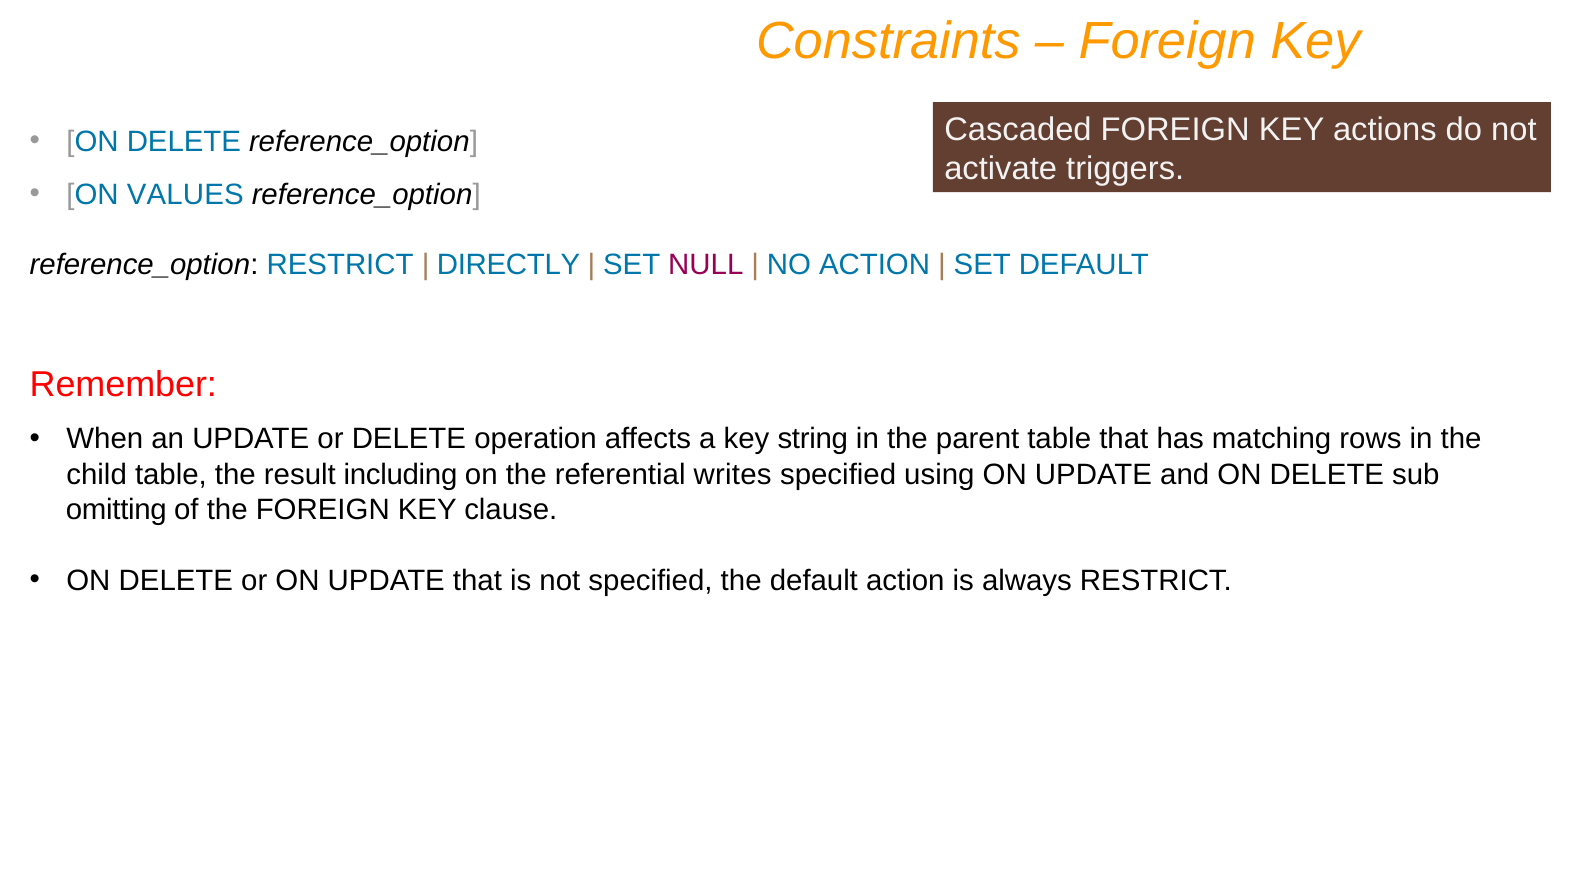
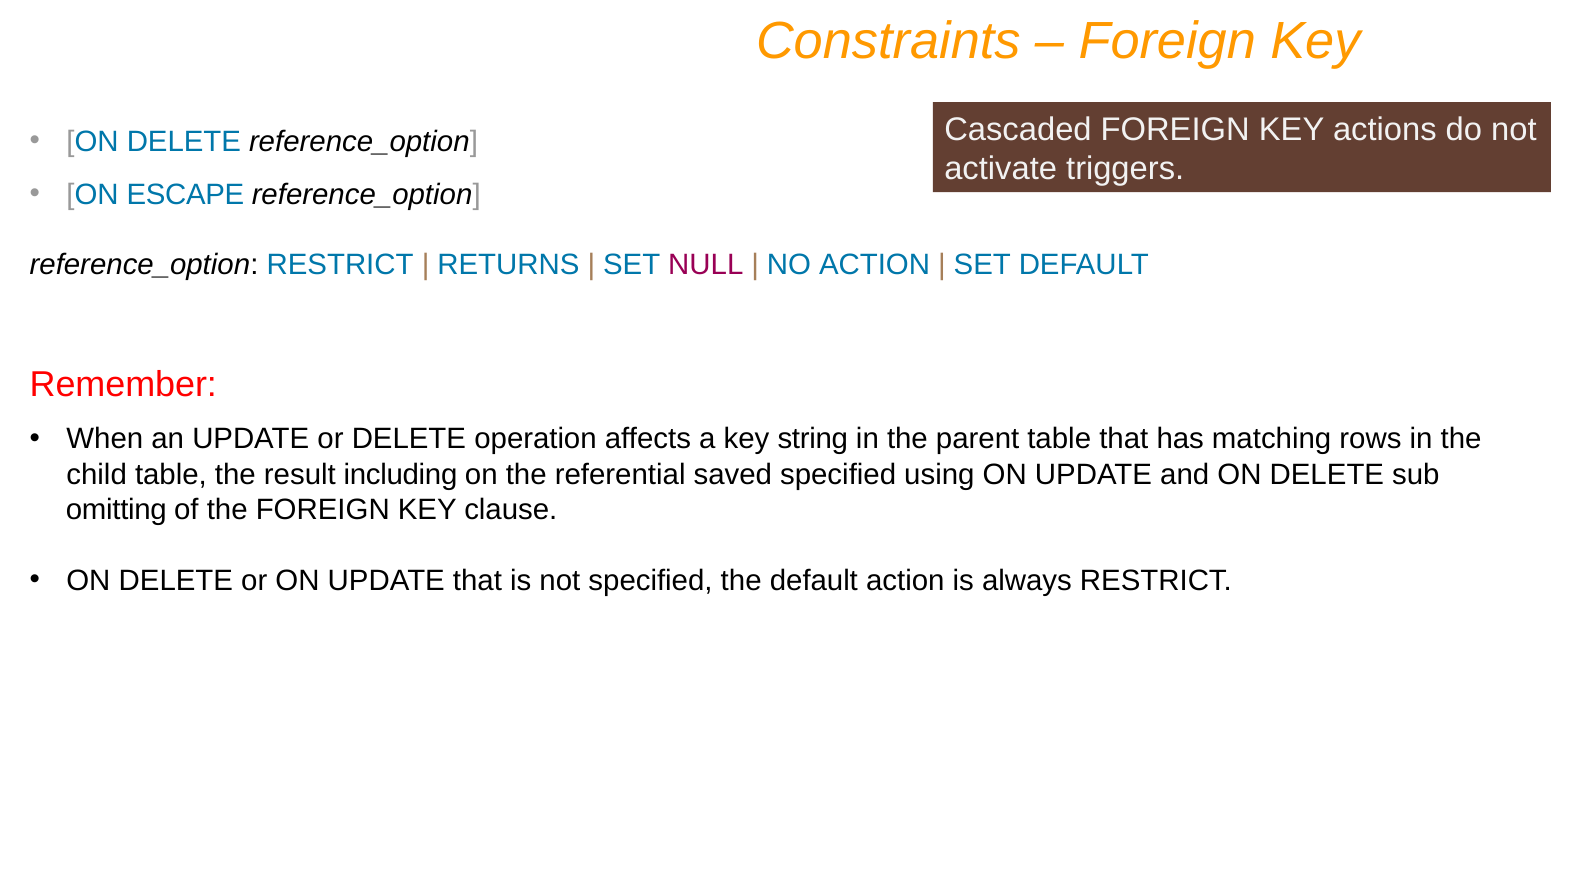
VALUES: VALUES -> ESCAPE (185, 195)
DIRECTLY: DIRECTLY -> RETURNS (508, 265)
writes: writes -> saved (733, 475)
